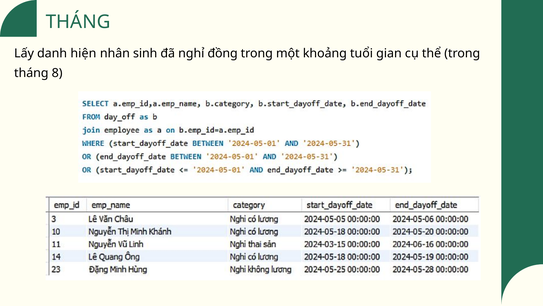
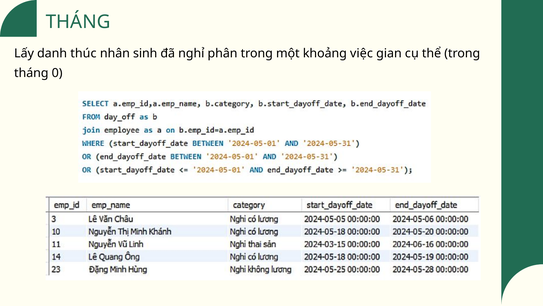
hiện: hiện -> thúc (83, 53)
đồng: đồng -> phân (223, 53)
tuổi: tuổi -> việc (361, 53)
8: 8 -> 0 (57, 73)
